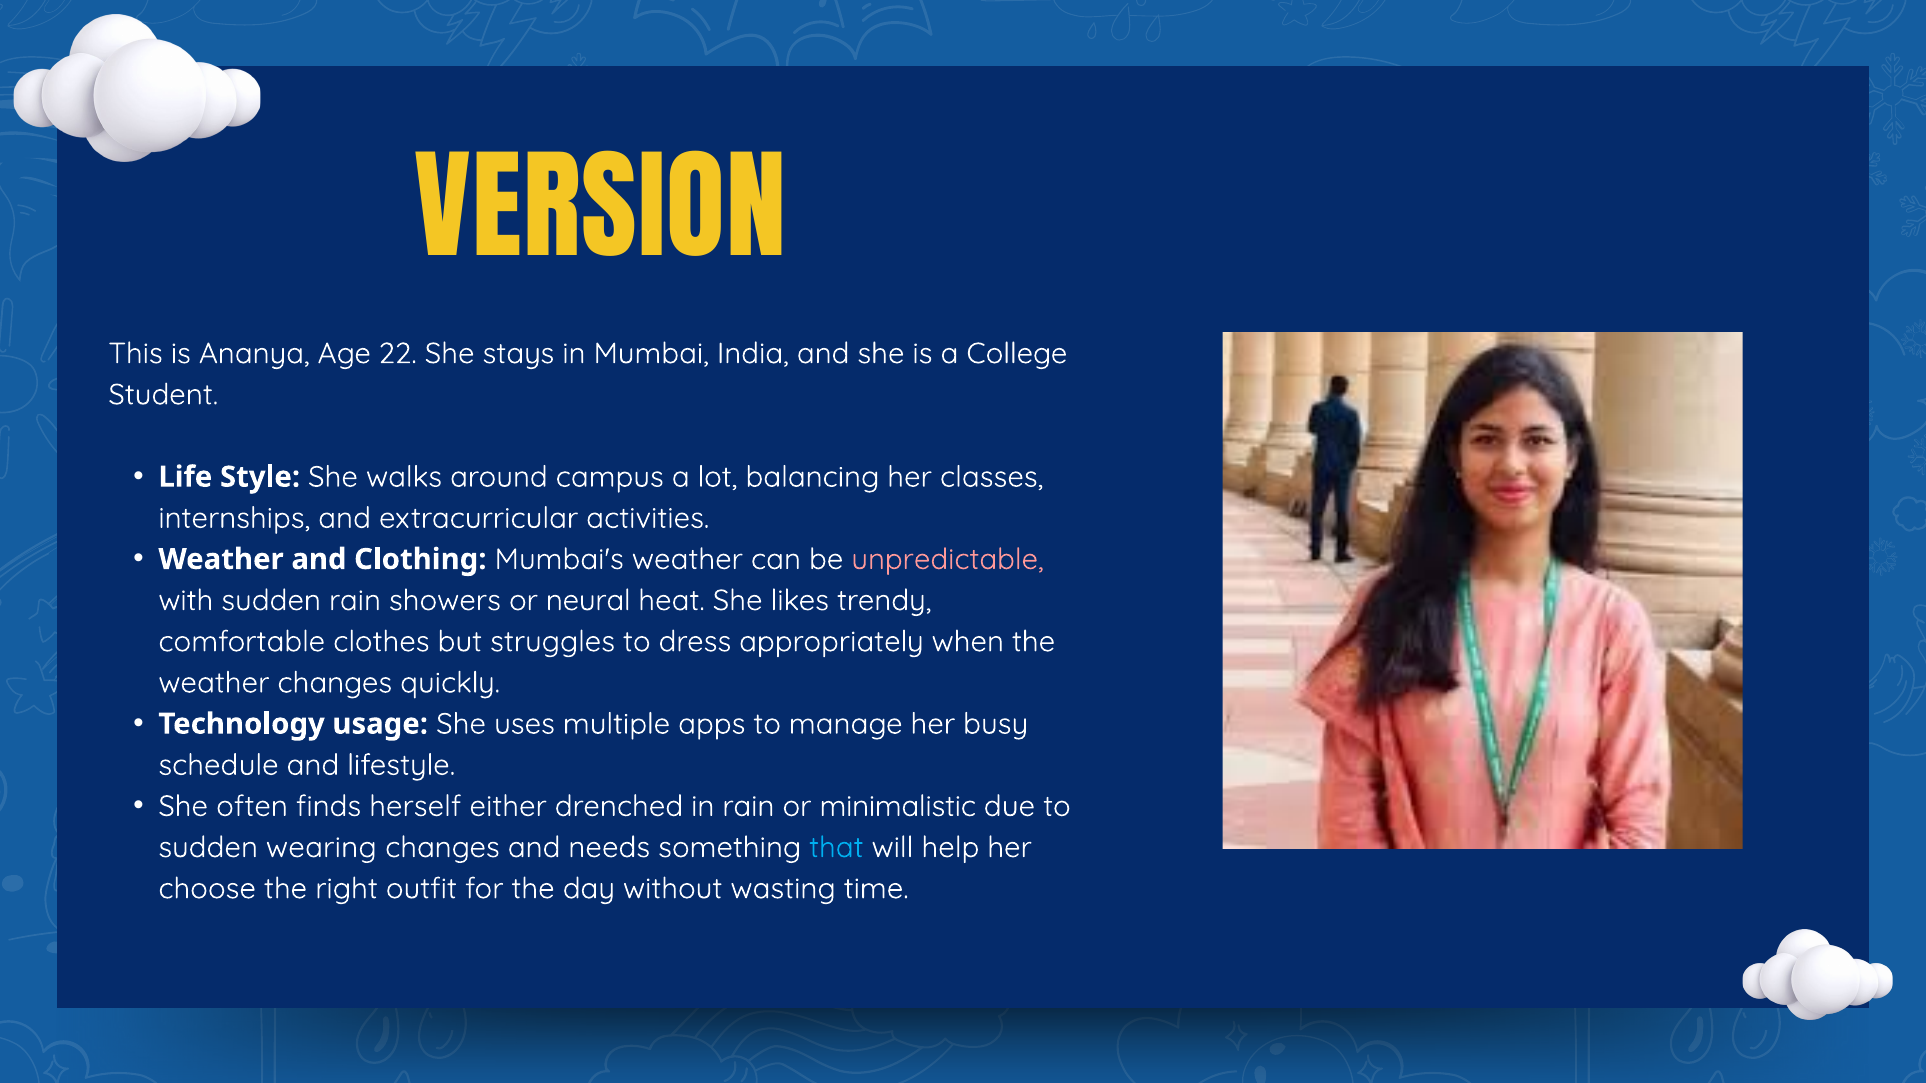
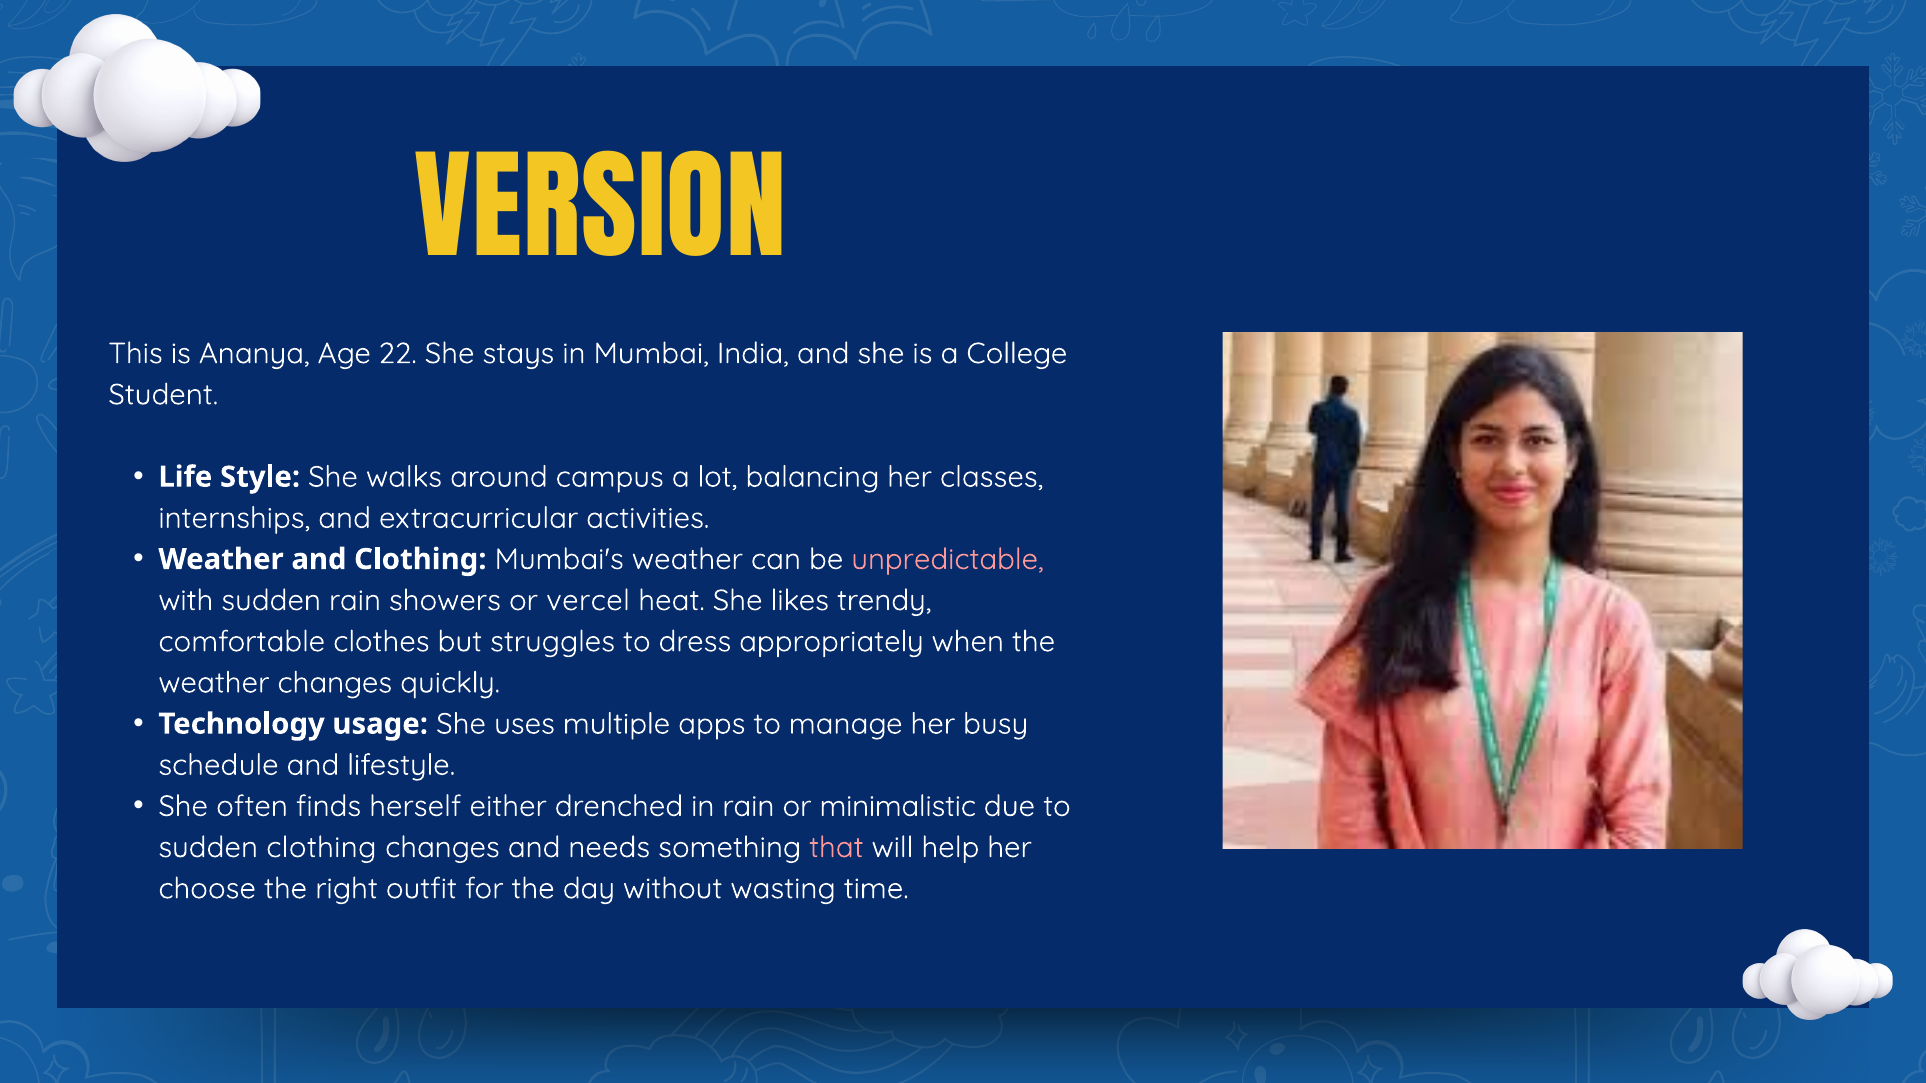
neural: neural -> vercel (588, 601)
sudden wearing: wearing -> clothing (321, 848)
that colour: light blue -> pink (836, 848)
